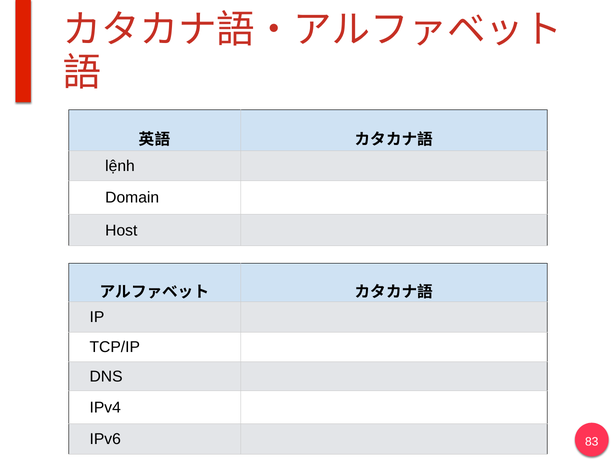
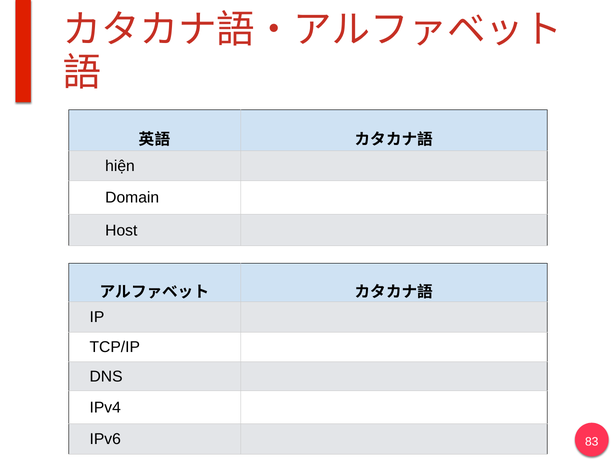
lệnh: lệnh -> hiện (120, 166)
